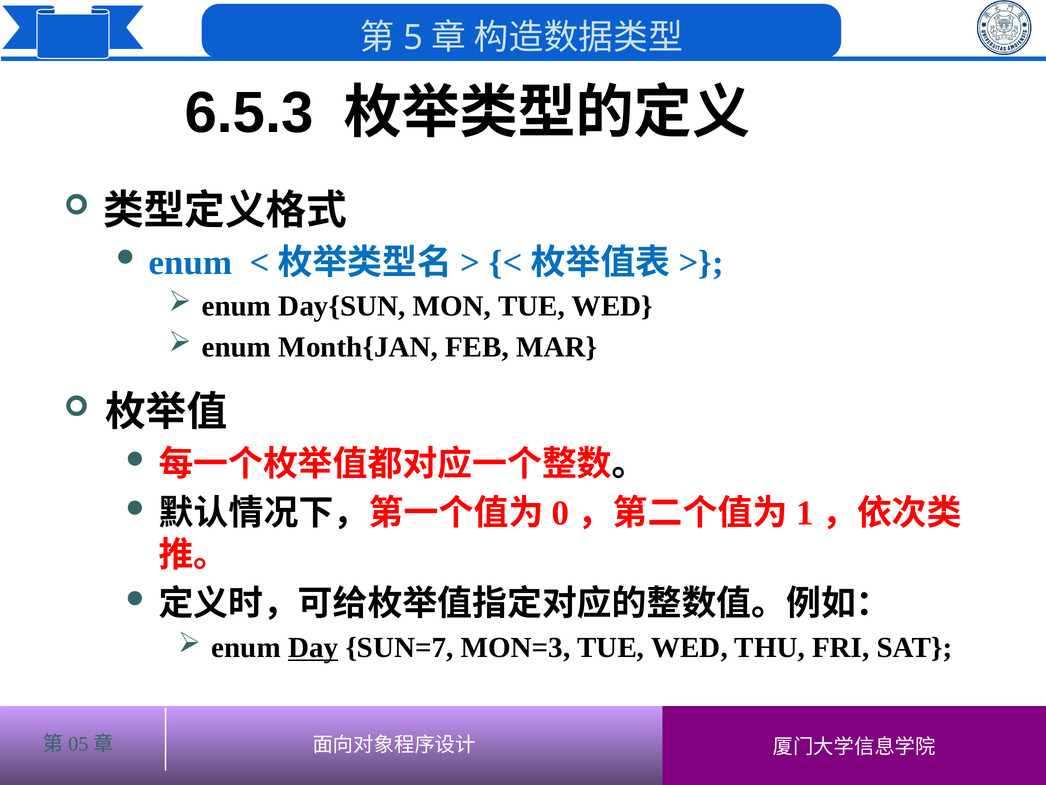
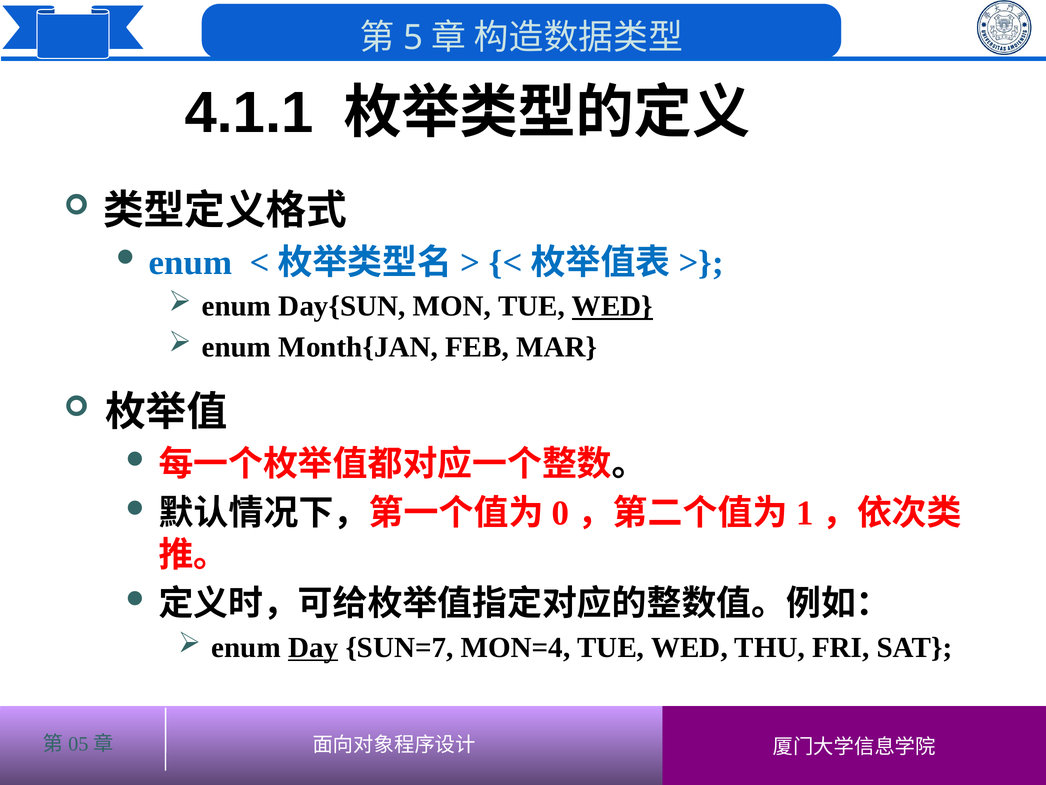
6.5.3: 6.5.3 -> 4.1.1 (249, 113)
WED underline: none -> present (612, 306)
MON=3: MON=3 -> MON=4 (516, 647)
